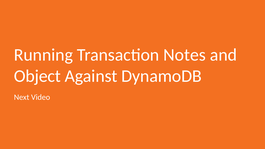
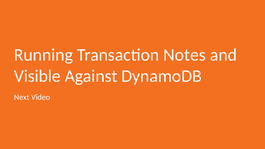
Object: Object -> Visible (37, 76)
